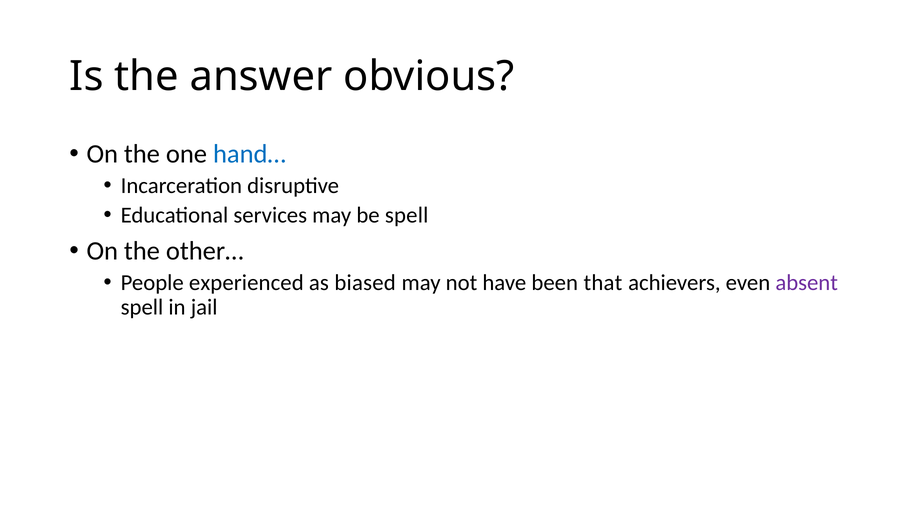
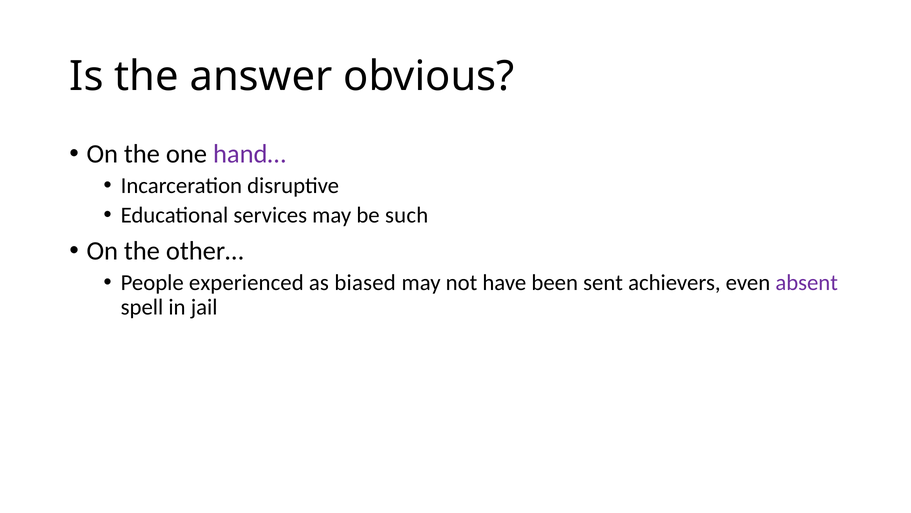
hand… colour: blue -> purple (249, 154)
be spell: spell -> such (407, 215)
that: that -> sent (603, 282)
